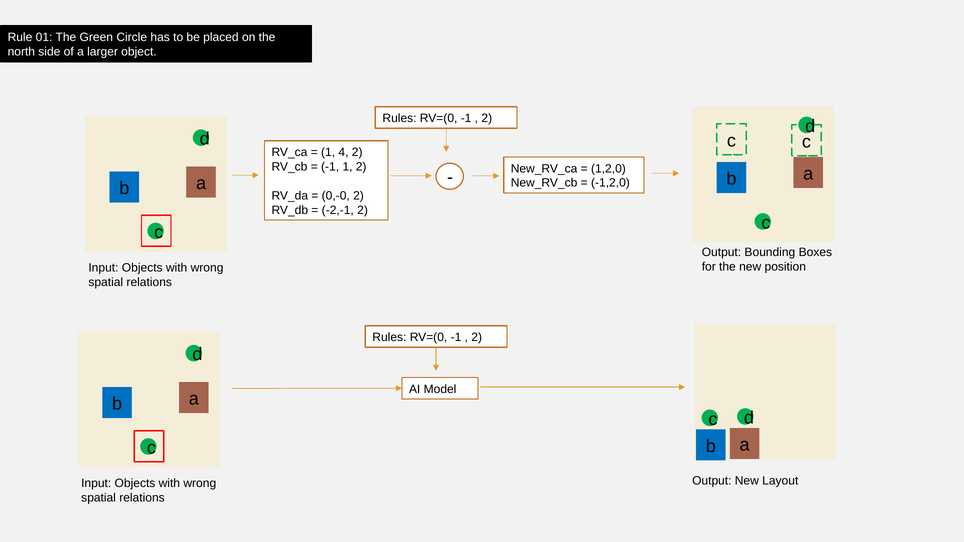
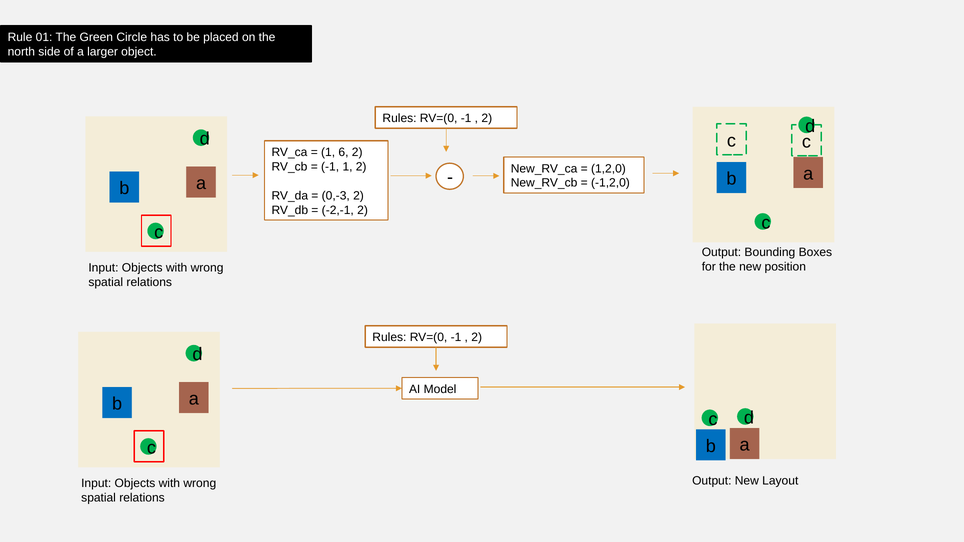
4: 4 -> 6 (343, 152)
0,-0: 0,-0 -> 0,-3 (336, 196)
